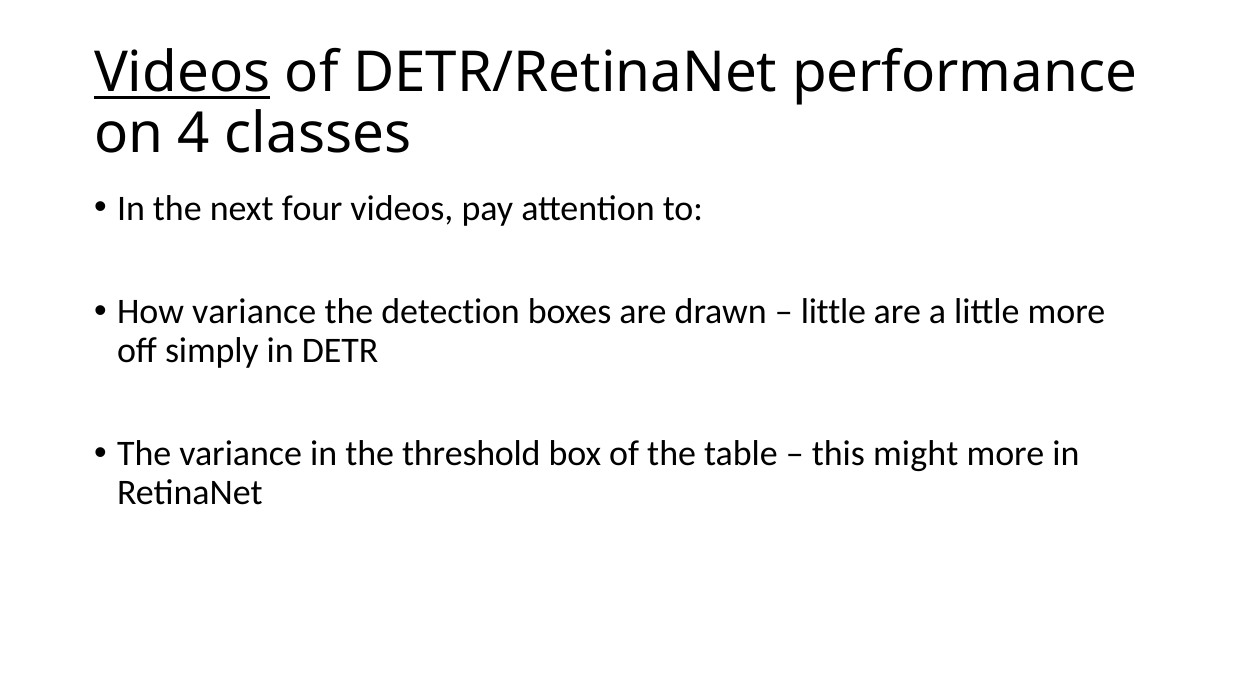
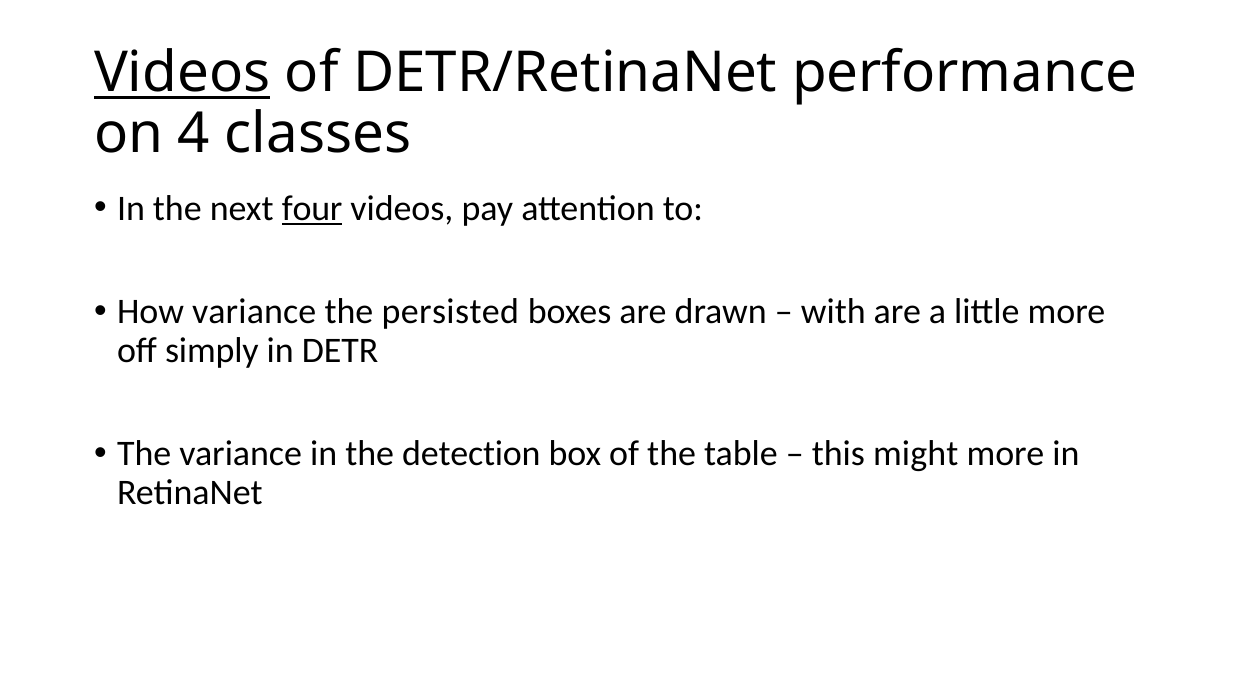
four underline: none -> present (312, 208)
detection: detection -> persisted (450, 312)
little: little -> with (833, 312)
threshold: threshold -> detection (471, 454)
